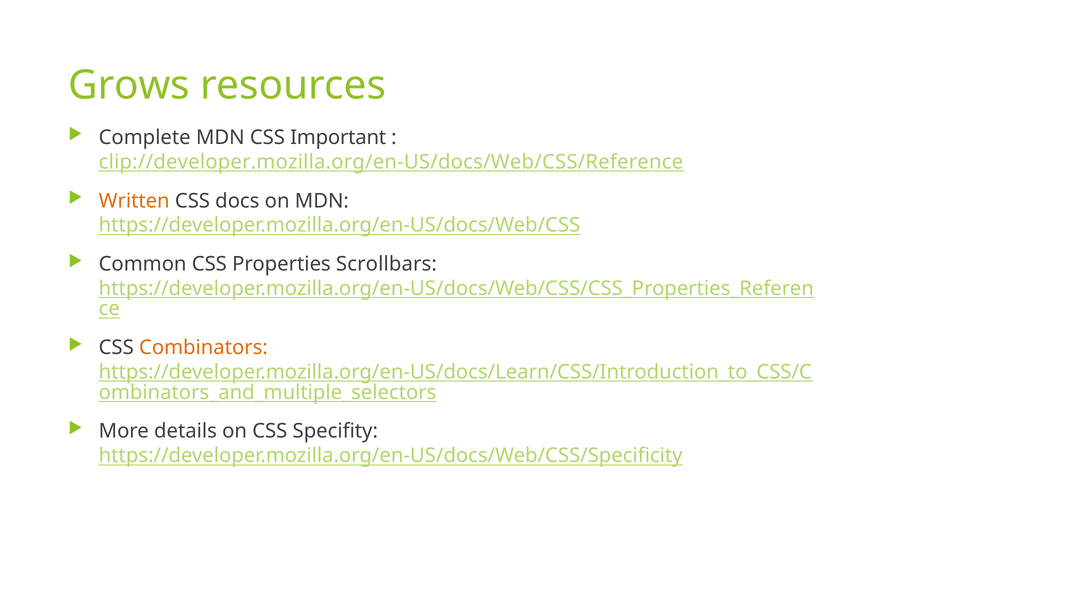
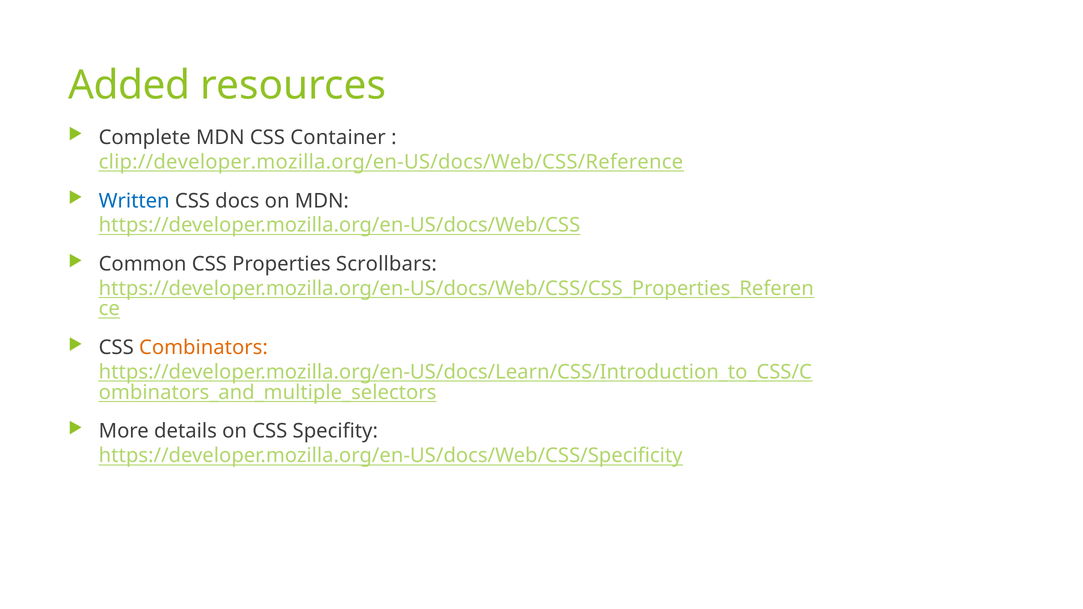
Grows: Grows -> Added (129, 85)
Important: Important -> Container (338, 138)
Written colour: orange -> blue (134, 201)
